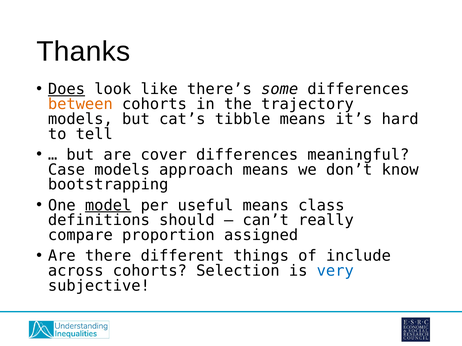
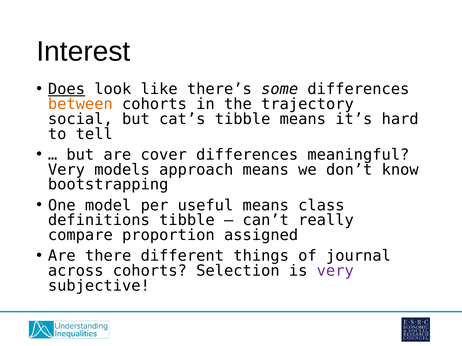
Thanks: Thanks -> Interest (83, 52)
models: models -> social (80, 119)
Case: Case -> Very (66, 170)
model underline: present -> none (108, 206)
definitions should: should -> tibble (187, 221)
include: include -> journal (358, 256)
very colour: blue -> purple (335, 271)
